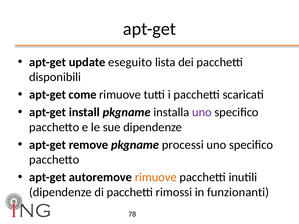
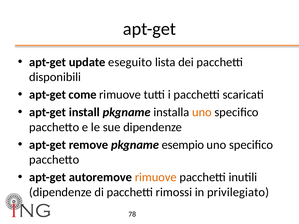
uno colour: purple -> orange (202, 112)
processi: processi -> esempio (183, 145)
funzionanti: funzionanti -> privilegiato (238, 192)
